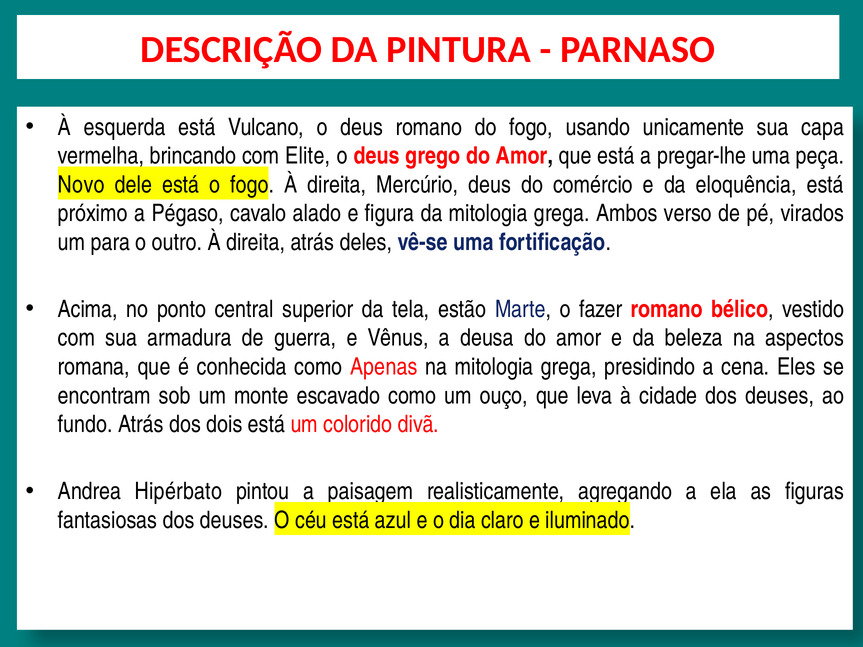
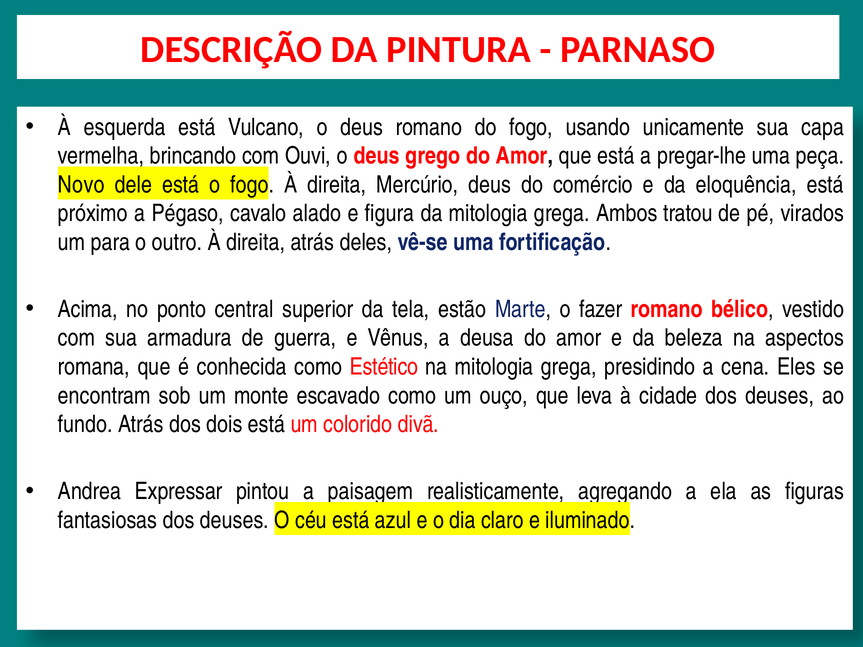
Elite: Elite -> Ouvi (308, 156)
verso: verso -> tratou (688, 214)
Apenas: Apenas -> Estético (384, 367)
Hipérbato: Hipérbato -> Expressar (179, 492)
